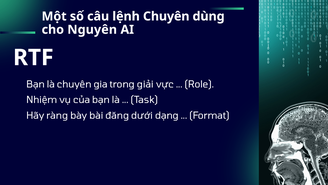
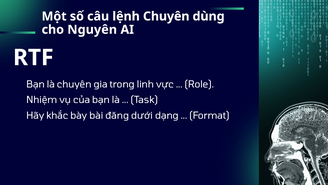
giải: giải -> linh (145, 84)
ràng: ràng -> khắc (57, 115)
